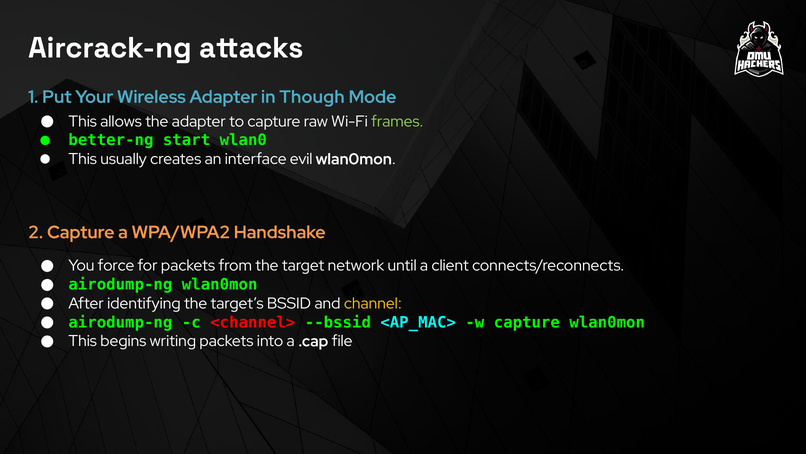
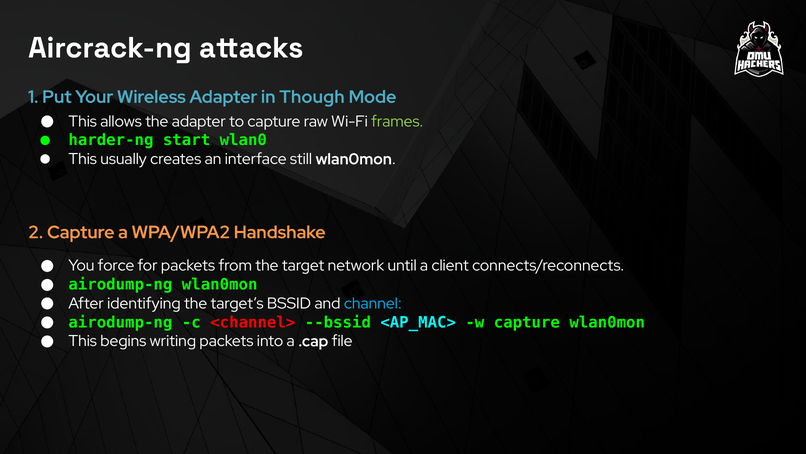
better-ng: better-ng -> harder-ng (111, 140)
evil: evil -> still (301, 159)
channel colour: yellow -> light blue (373, 303)
